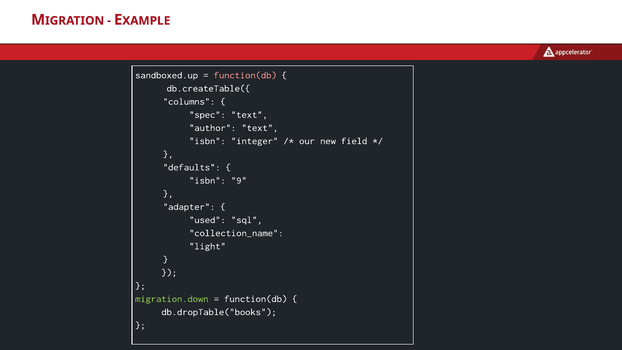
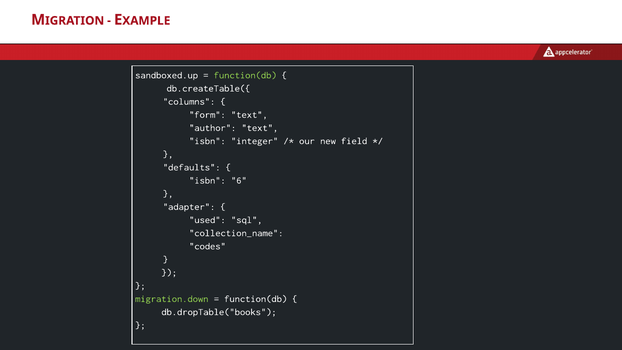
function(db colour: pink -> light green (245, 75)
spec: spec -> form (207, 115)
9: 9 -> 6 (239, 180)
light: light -> codes (207, 246)
